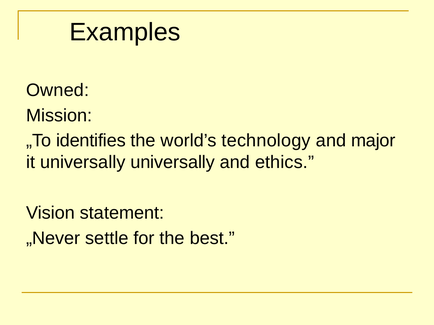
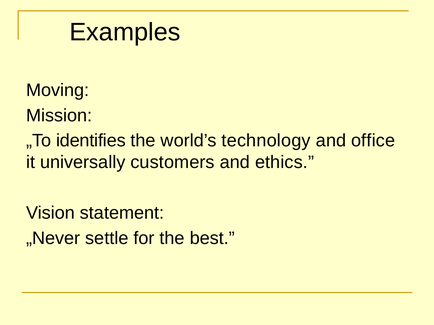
Owned: Owned -> Moving (58, 90)
major: major -> office (373, 141)
universally universally: universally -> customers (173, 163)
